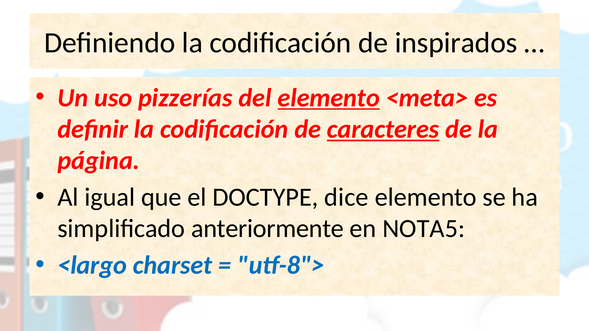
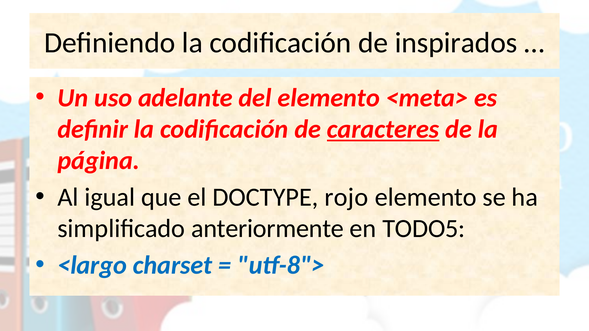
pizzerías: pizzerías -> adelante (185, 98)
elemento underline: present -> none (329, 98)
dice: dice -> rojo (346, 197)
NOTA5: NOTA5 -> TODO5 (424, 229)
